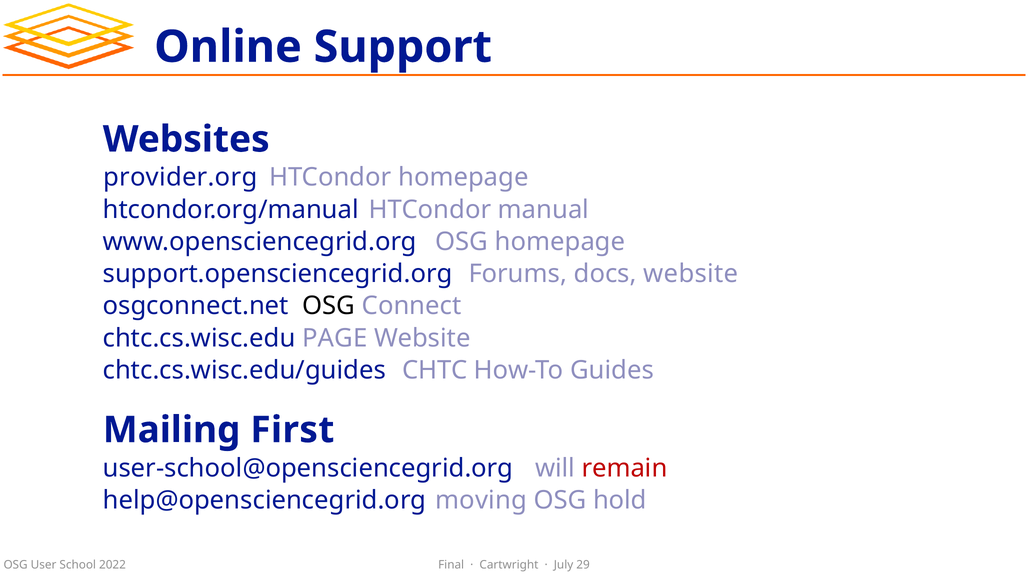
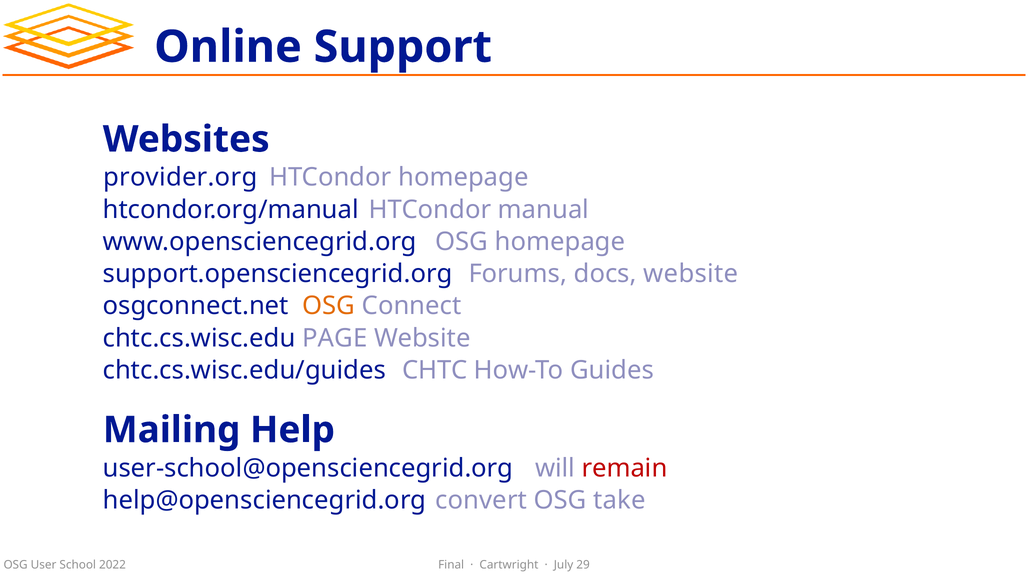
OSG colour: black -> orange (329, 306)
First: First -> Help (292, 430)
moving: moving -> convert (481, 500)
hold: hold -> take (620, 500)
